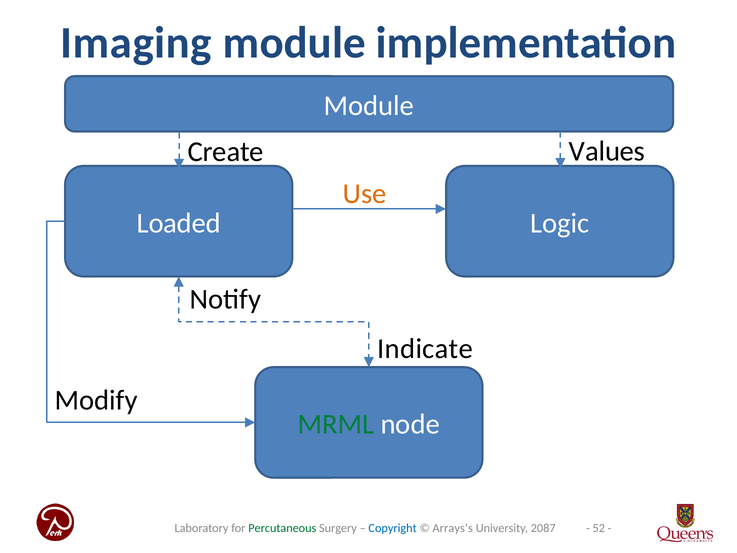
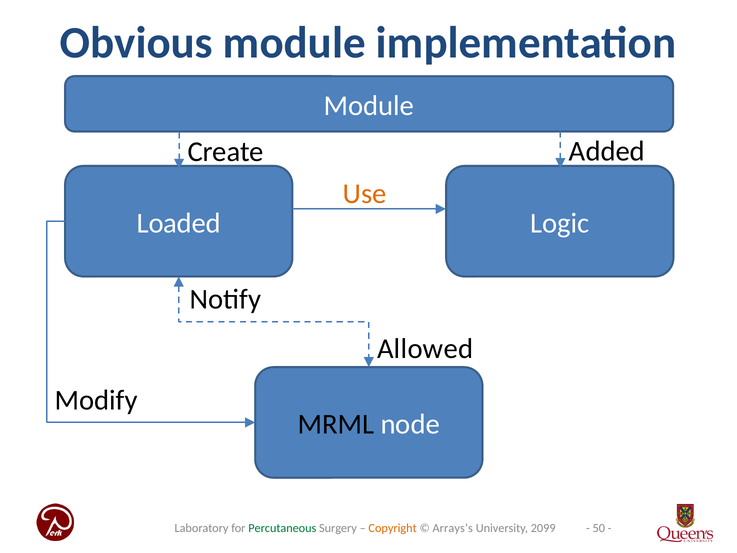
Imaging: Imaging -> Obvious (136, 43)
Values: Values -> Added (607, 151)
Indicate: Indicate -> Allowed (425, 348)
MRML colour: green -> black (336, 424)
52: 52 -> 50 (599, 528)
Copyright colour: blue -> orange (393, 528)
2087: 2087 -> 2099 (543, 528)
